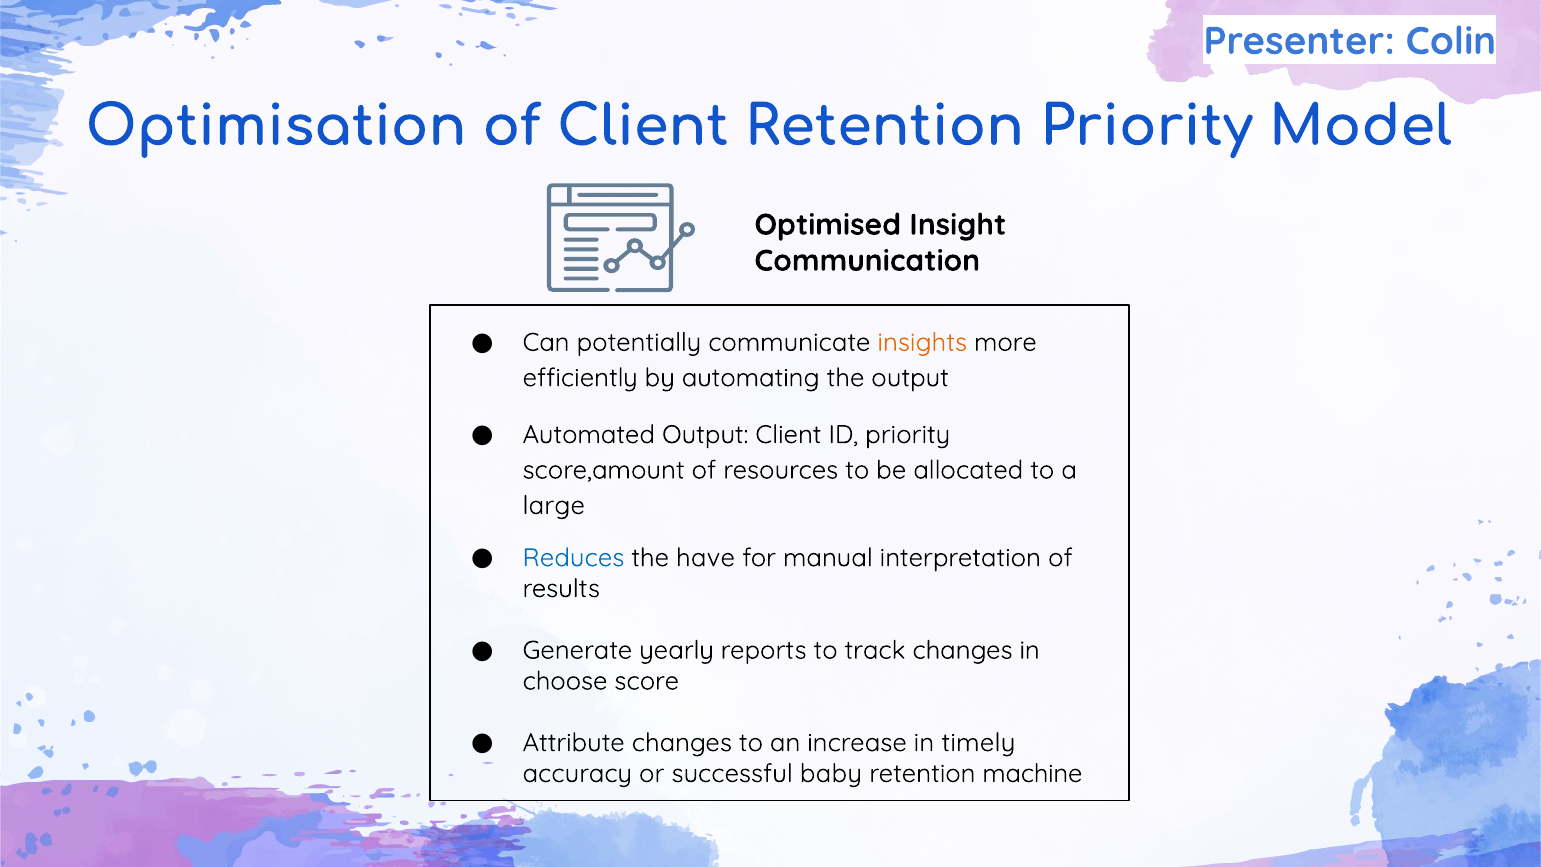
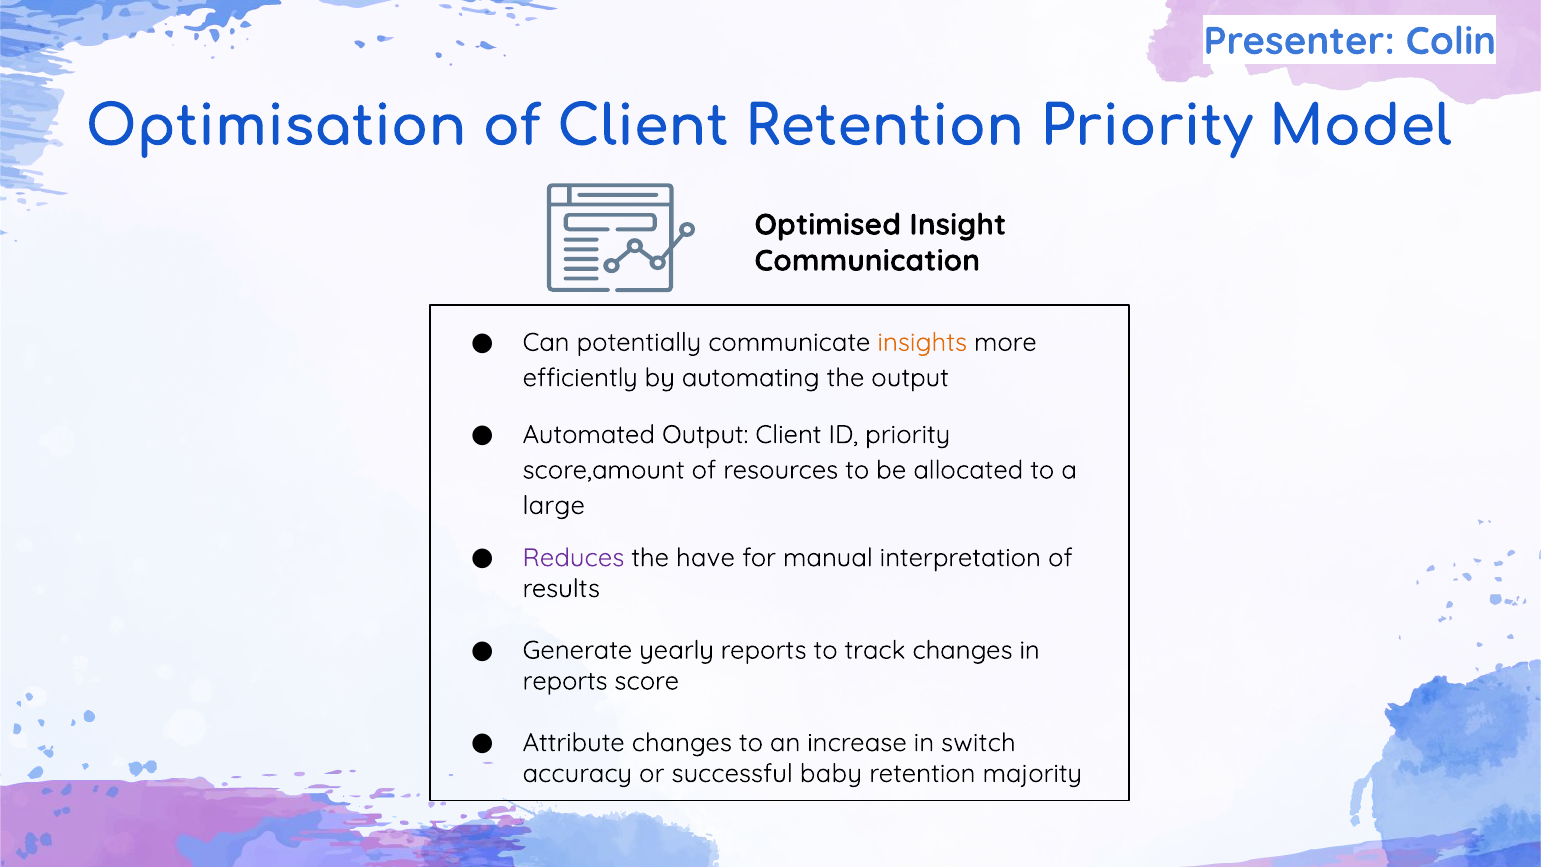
Reduces colour: blue -> purple (573, 558)
choose: choose -> reports (565, 681)
timely: timely -> switch (978, 743)
machine: machine -> majority (1032, 773)
